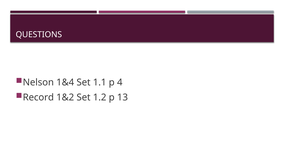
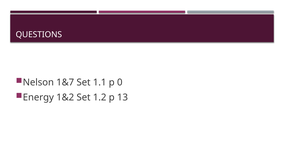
1&4: 1&4 -> 1&7 (65, 82)
4: 4 -> 0 (120, 82)
Record: Record -> Energy (38, 97)
